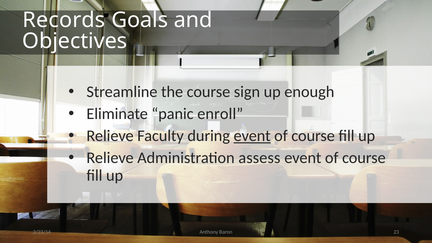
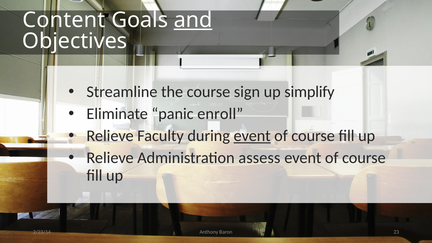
Records: Records -> Content (64, 20)
and underline: none -> present (193, 20)
enough: enough -> simplify (309, 92)
